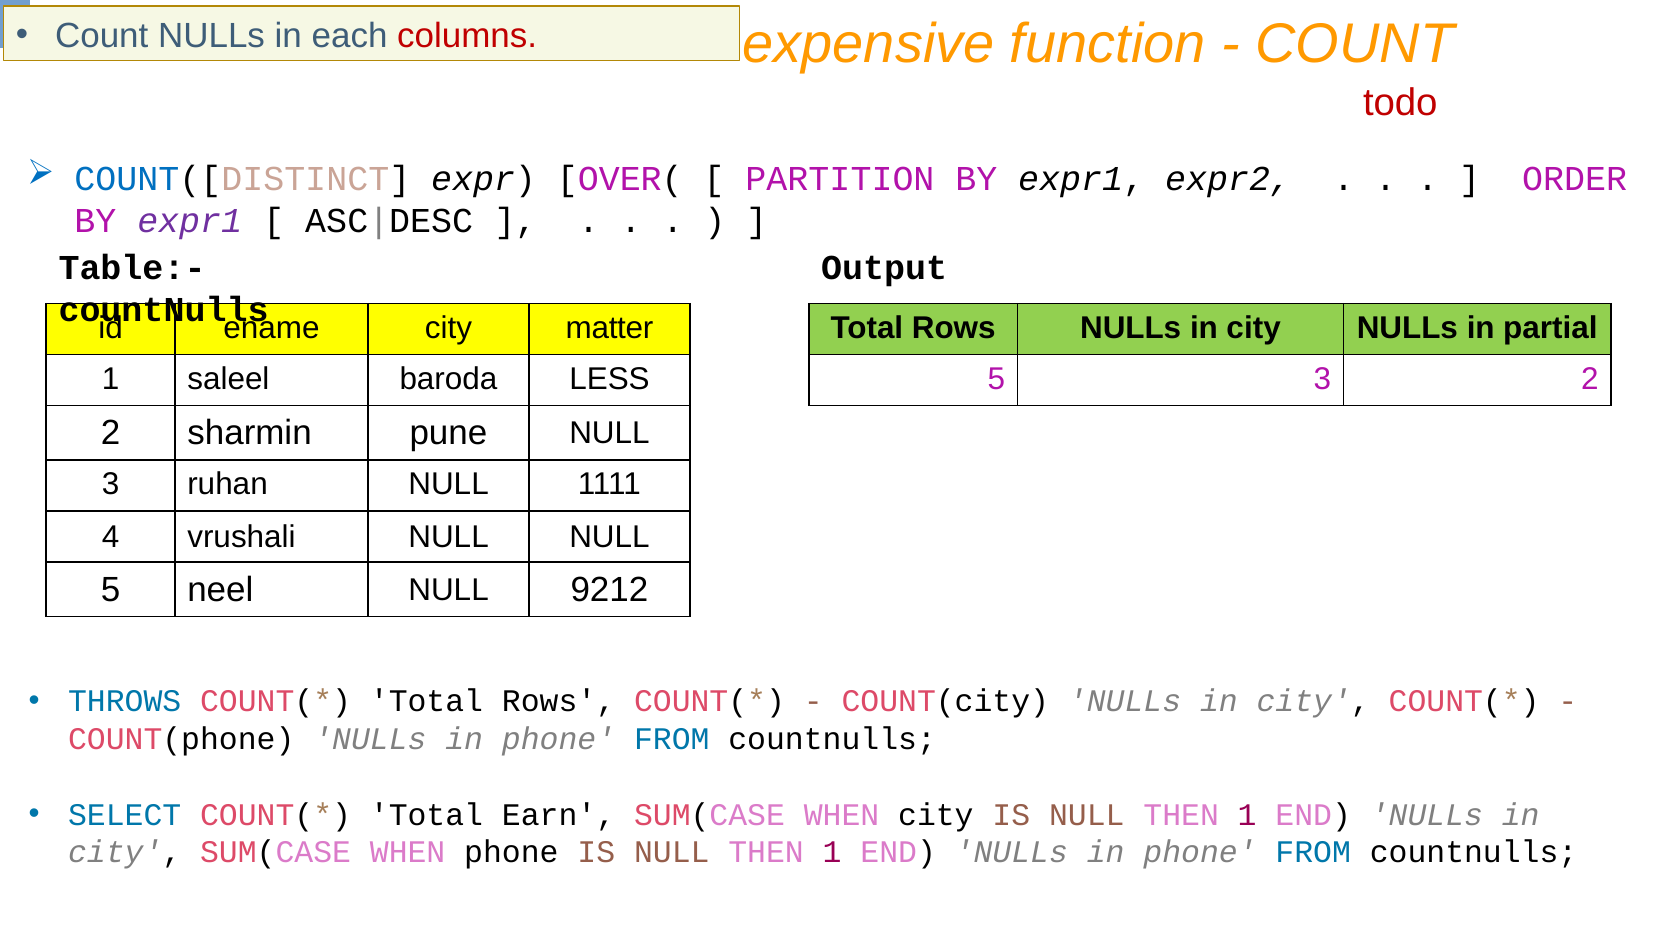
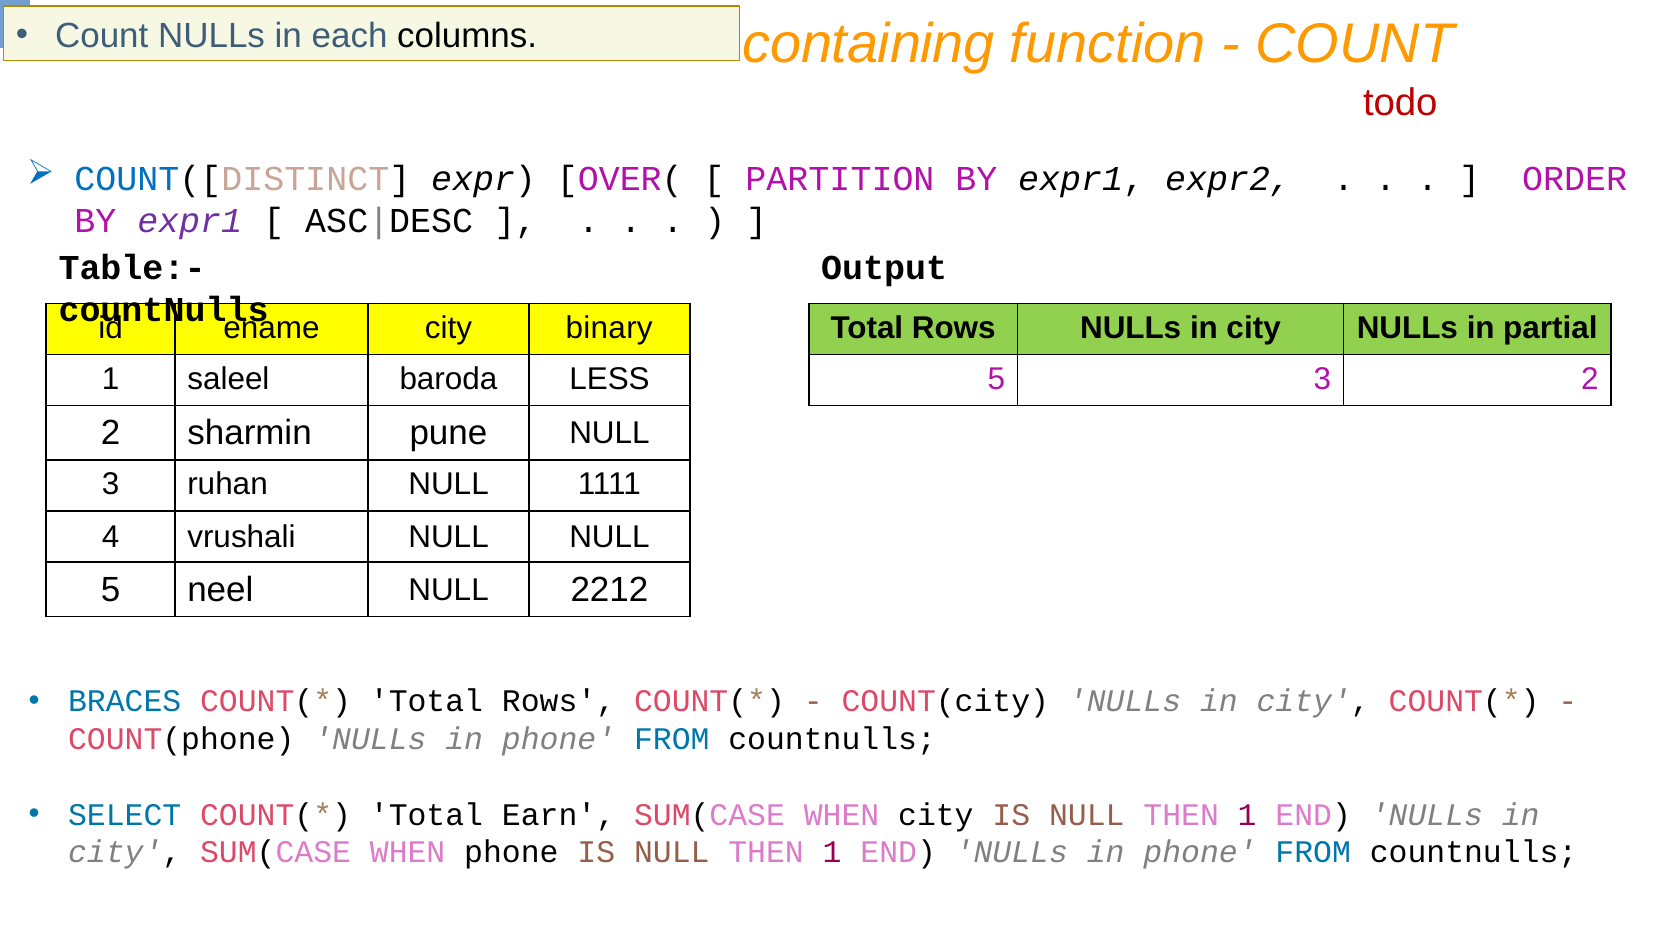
columns colour: red -> black (467, 36)
expensive: expensive -> containing (869, 44)
matter: matter -> binary (609, 328)
9212: 9212 -> 2212 (609, 590)
THROWS: THROWS -> BRACES (125, 702)
